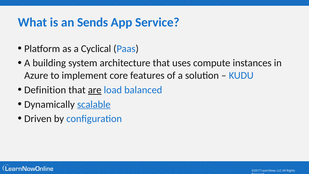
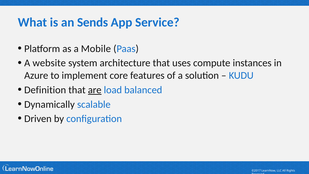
Cyclical: Cyclical -> Mobile (96, 49)
building: building -> website (49, 63)
scalable underline: present -> none (94, 104)
